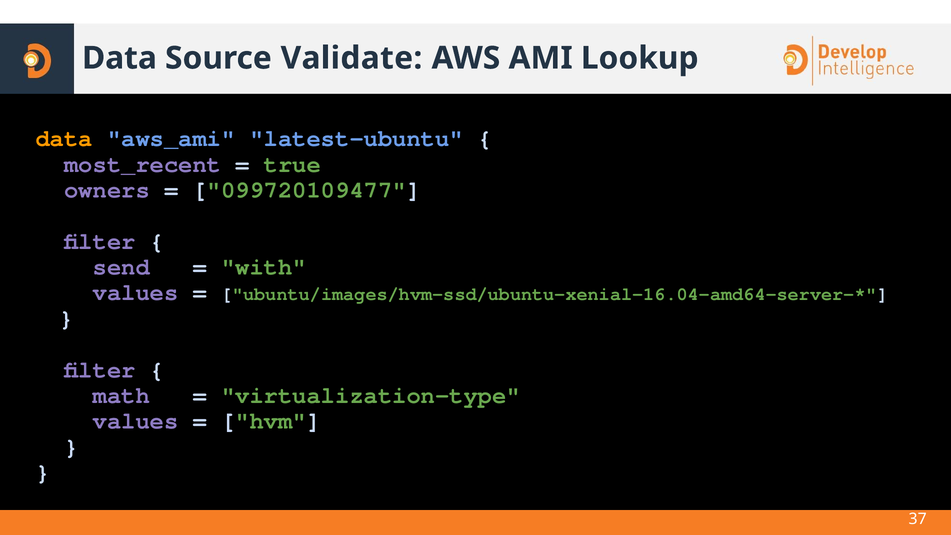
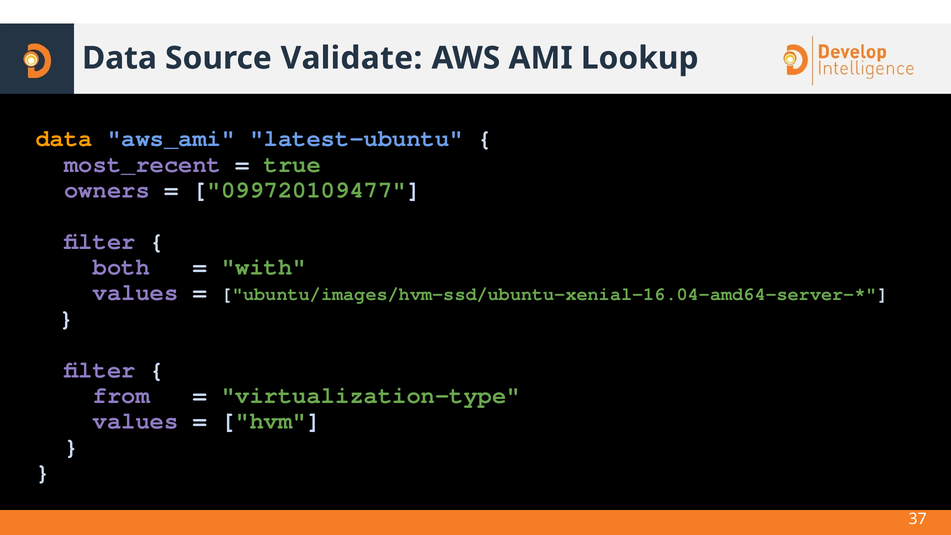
send: send -> both (121, 267)
math: math -> from (121, 395)
